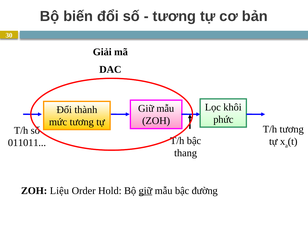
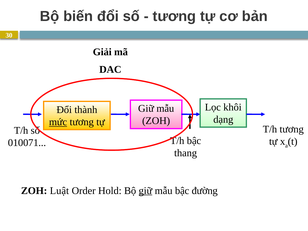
phức: phức -> dạng (223, 120)
mức underline: none -> present (58, 122)
011011: 011011 -> 010071 (27, 143)
Liệu: Liệu -> Luật (59, 191)
